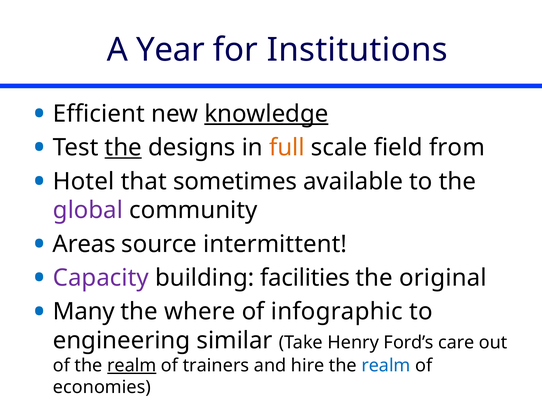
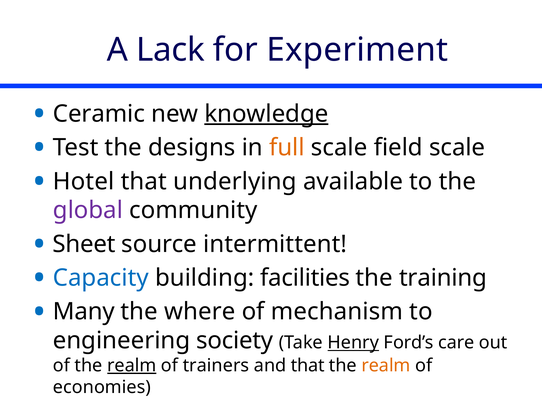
Year: Year -> Lack (170, 50)
Institutions: Institutions -> Experiment (357, 50)
Efficient: Efficient -> Ceramic (99, 114)
the underline: present -> none (123, 147)
field from: from -> scale (457, 147)
sometimes: sometimes -> underlying (235, 181)
Areas: Areas -> Sheet (84, 244)
Capacity colour: purple -> blue (101, 278)
original: original -> training (443, 278)
infographic: infographic -> mechanism (337, 311)
similar: similar -> society (235, 340)
Henry underline: none -> present (353, 342)
and hire: hire -> that (308, 365)
realm colour: blue -> orange (386, 365)
